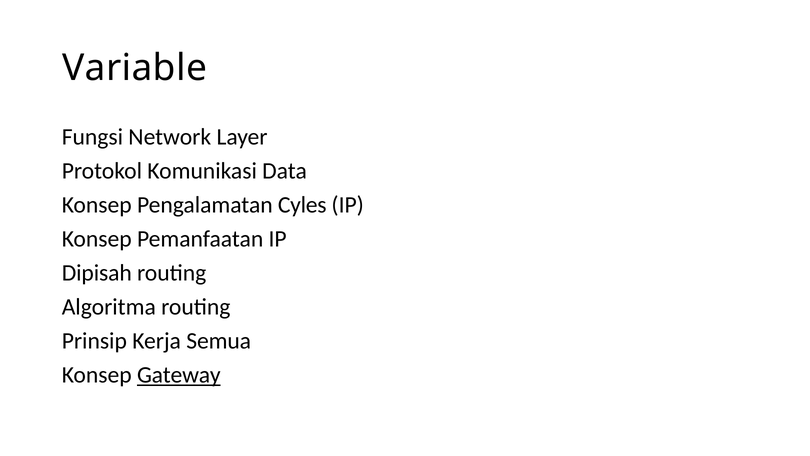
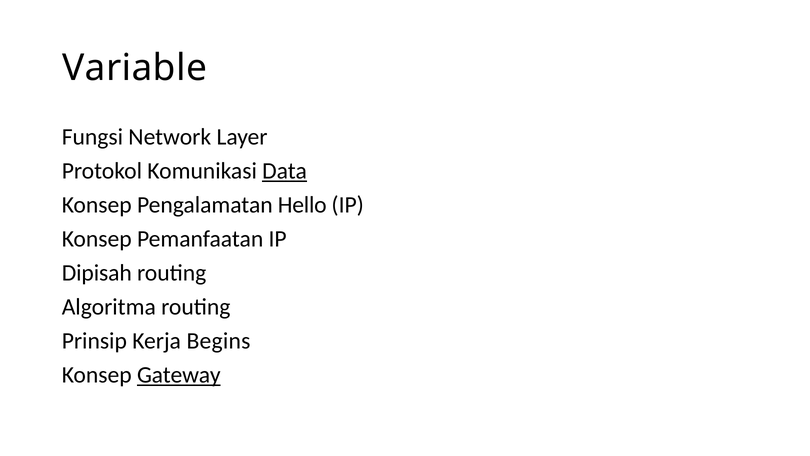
Data underline: none -> present (285, 171)
Cyles: Cyles -> Hello (302, 205)
Semua: Semua -> Begins (218, 341)
